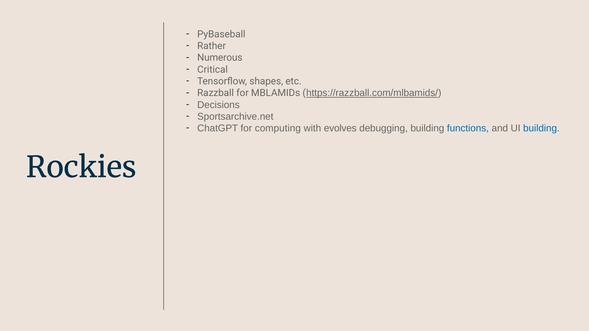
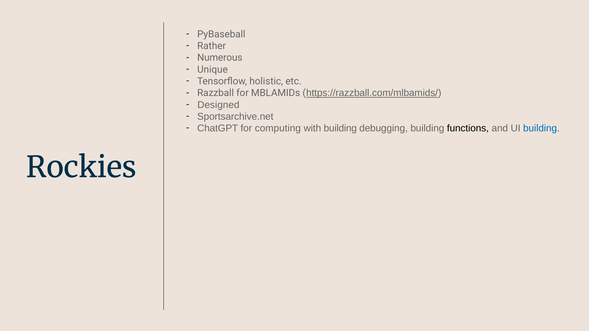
Critical: Critical -> Unique (213, 70)
shapes: shapes -> holistic (266, 81)
Decisions: Decisions -> Designed (218, 105)
with evolves: evolves -> building (340, 128)
functions colour: blue -> black (468, 128)
